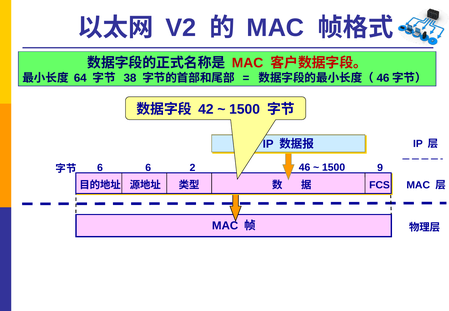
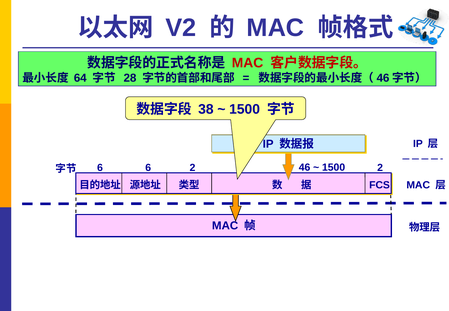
38: 38 -> 28 (130, 78)
42: 42 -> 38 (206, 109)
9: 9 -> 2 (380, 168)
